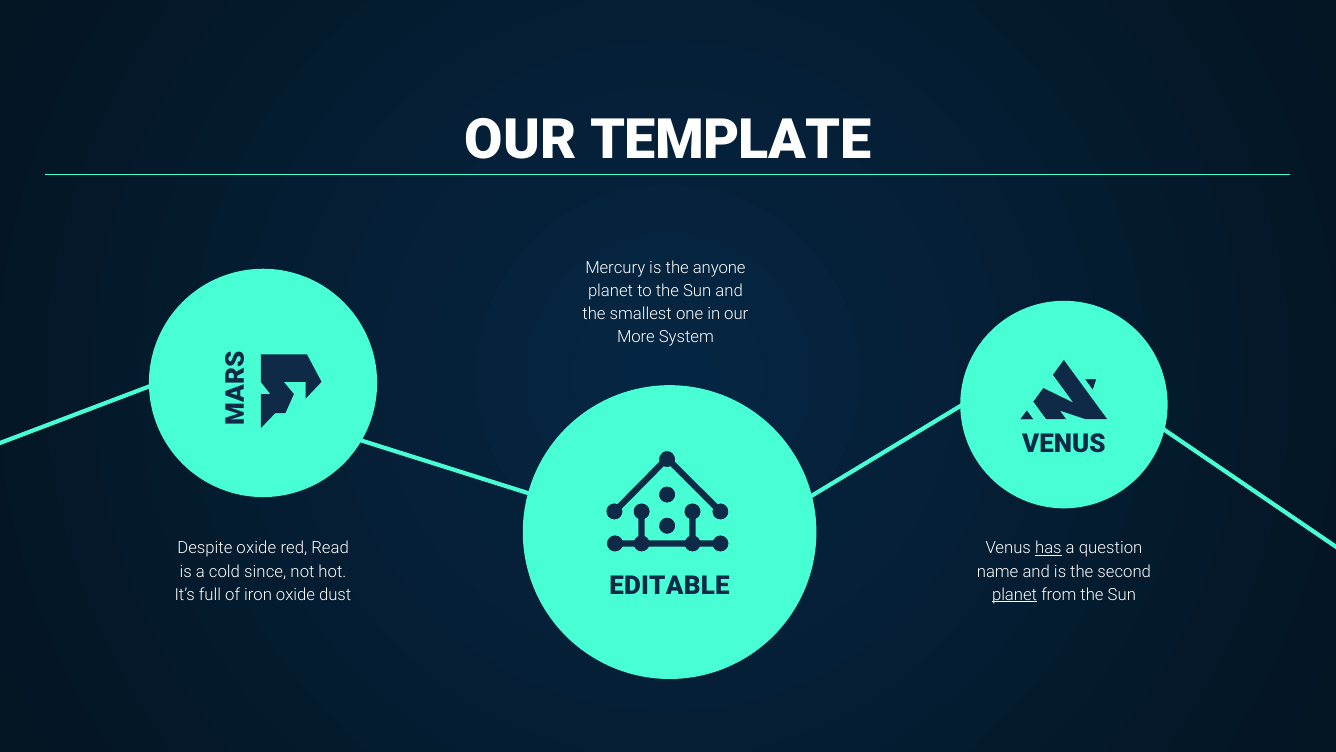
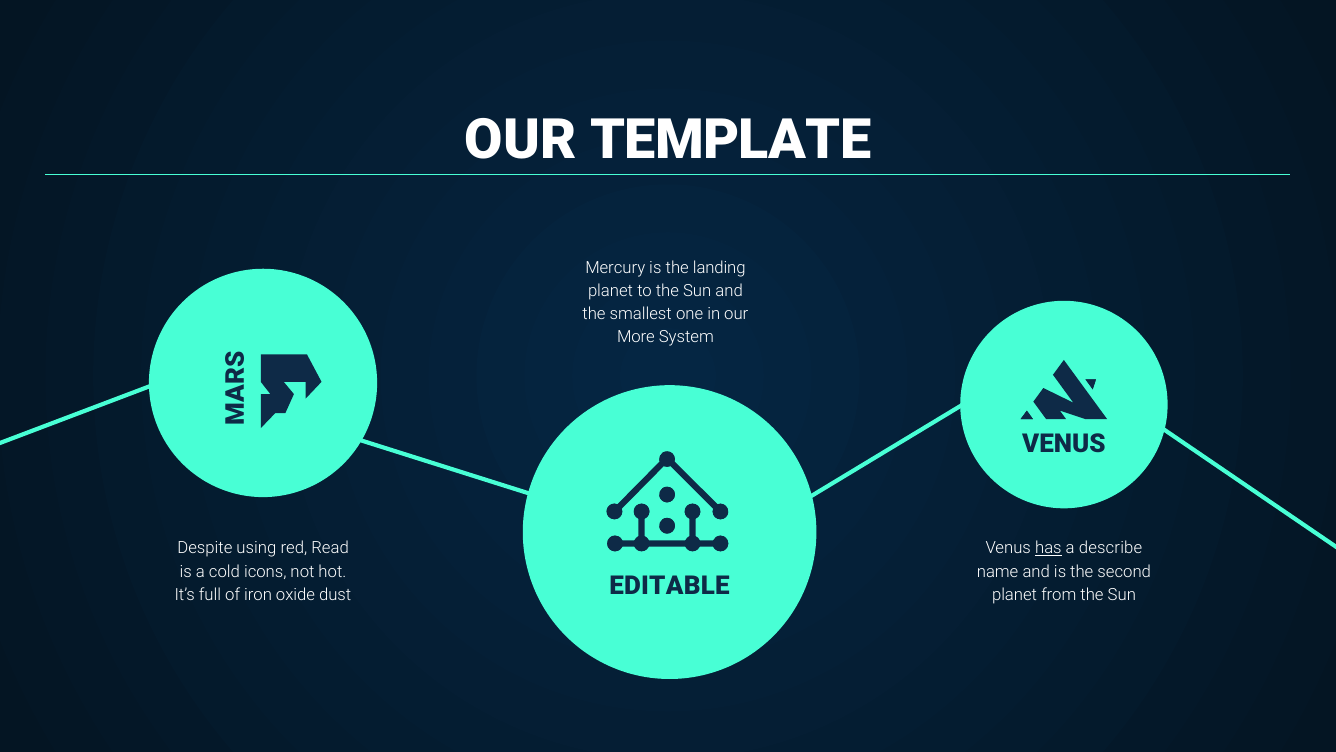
anyone: anyone -> landing (719, 267)
Despite oxide: oxide -> using (256, 548)
question: question -> describe (1111, 548)
since: since -> icons (265, 571)
planet underline: present -> none (1015, 594)
